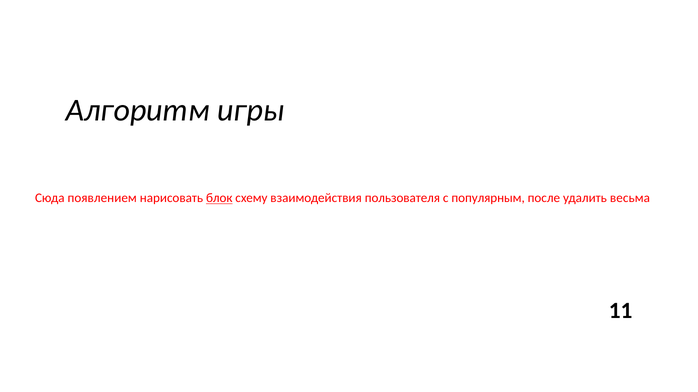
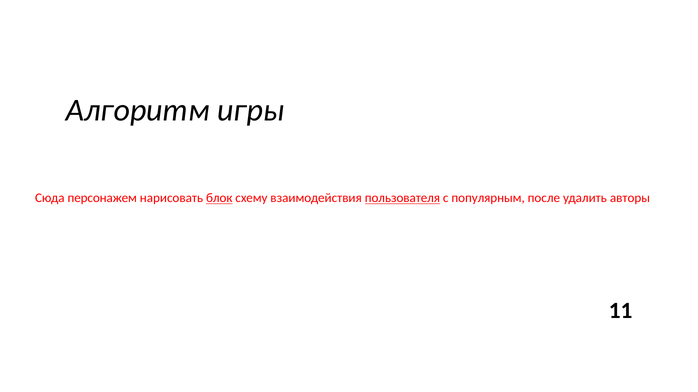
появлением: появлением -> персонажем (102, 198)
пользователя underline: none -> present (402, 198)
весьма: весьма -> авторы (630, 198)
